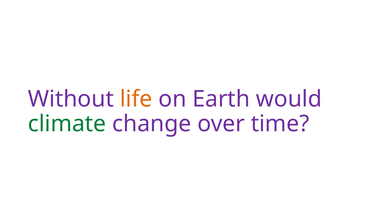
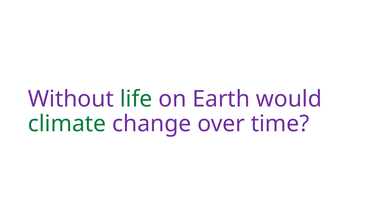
life colour: orange -> green (136, 99)
